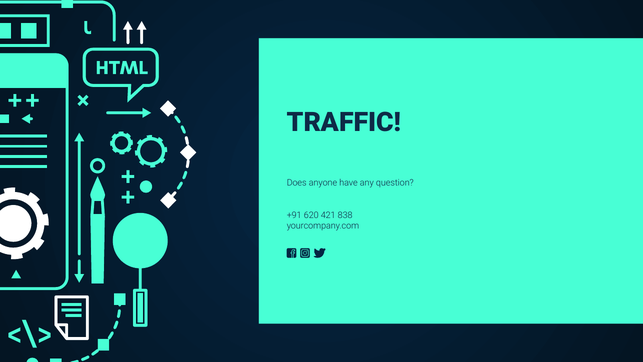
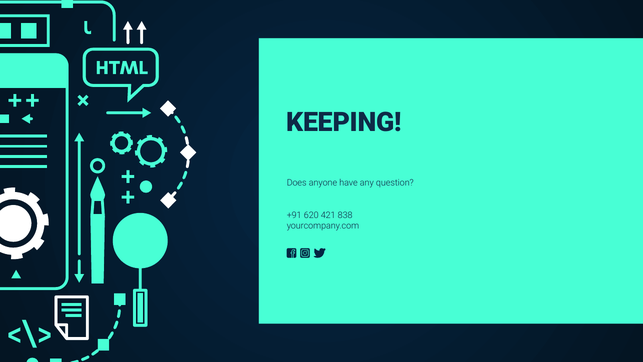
TRAFFIC: TRAFFIC -> KEEPING (344, 122)
